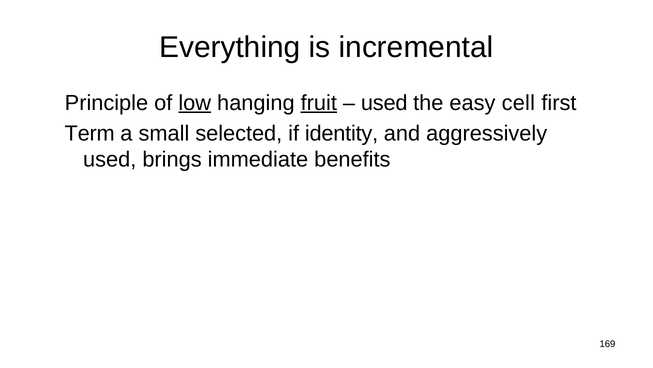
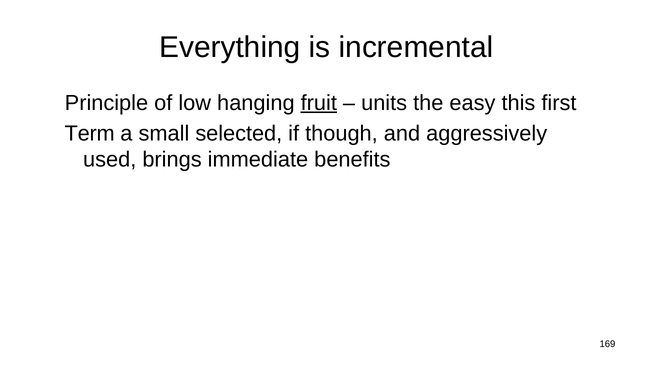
low underline: present -> none (195, 103)
used: used -> units (384, 103)
cell: cell -> this (518, 103)
identity: identity -> though (341, 133)
